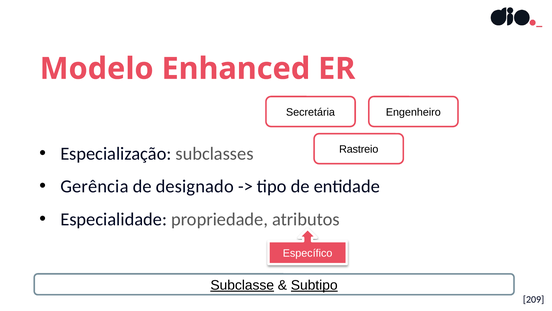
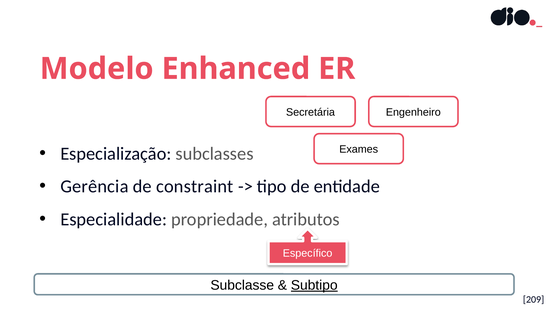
Rastreio: Rastreio -> Exames (359, 149)
designado: designado -> constraint (195, 186)
Subclasse underline: present -> none (242, 285)
